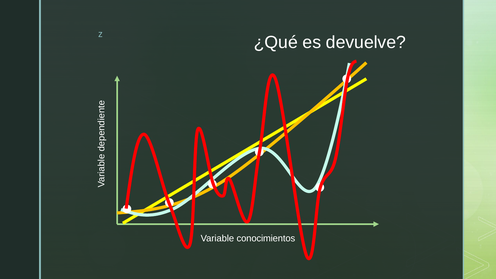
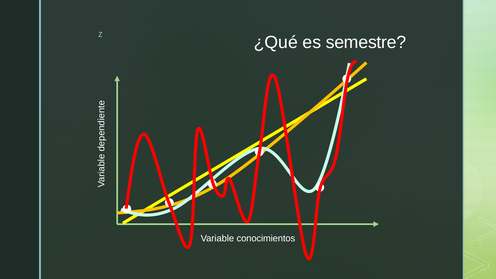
devuelve: devuelve -> semestre (366, 42)
